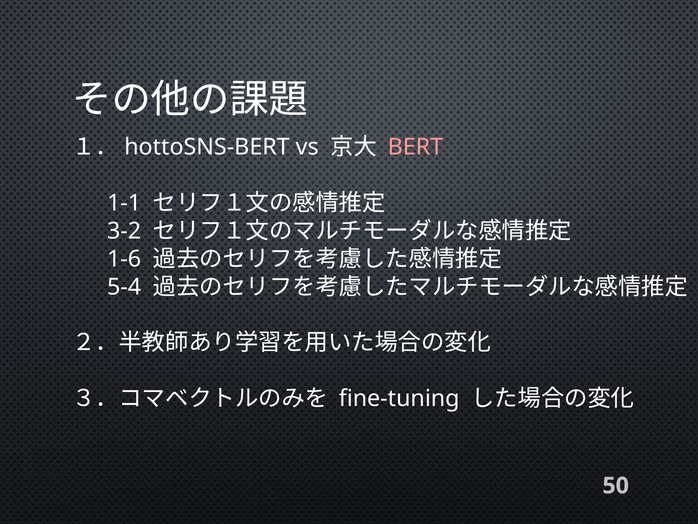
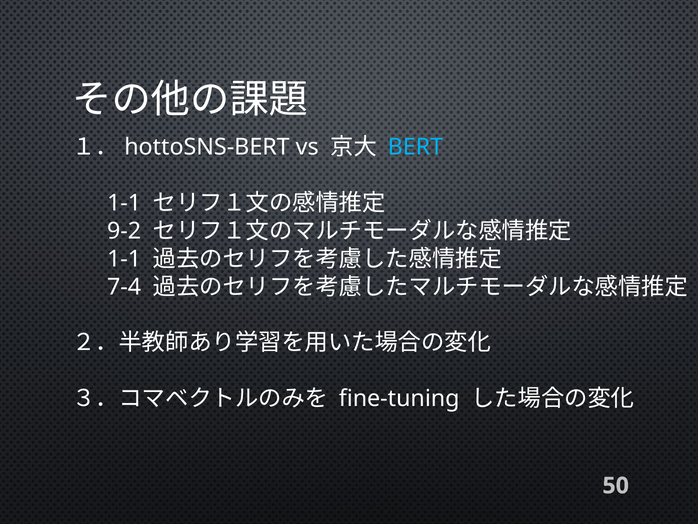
BERT colour: pink -> light blue (415, 147)
3-2: 3-2 -> 9-2 (124, 231)
1-6: 1-6 -> 1-1 (124, 259)
5-4: 5-4 -> 7-4 (124, 287)
